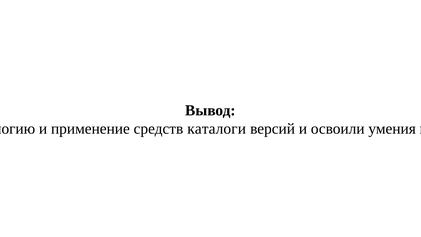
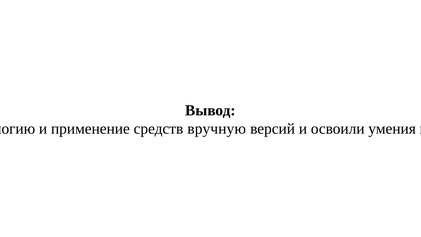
каталоги: каталоги -> вручную (217, 129)
